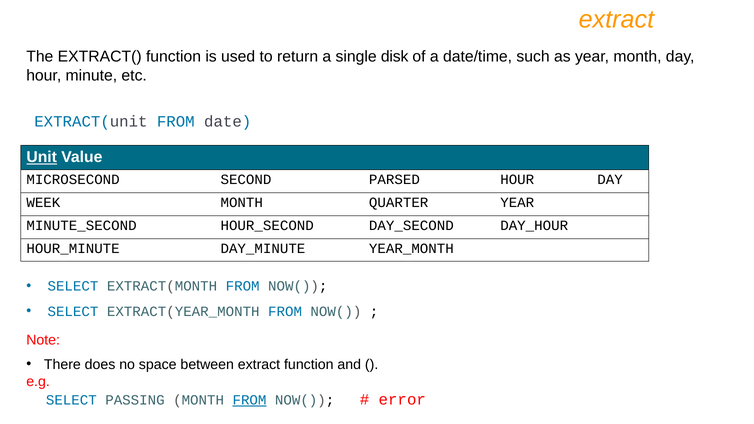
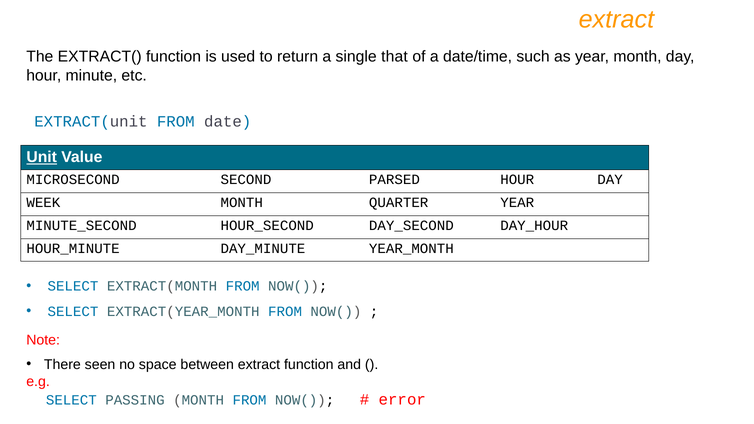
disk: disk -> that (394, 57)
does: does -> seen (100, 365)
FROM underline: present -> none (249, 400)
